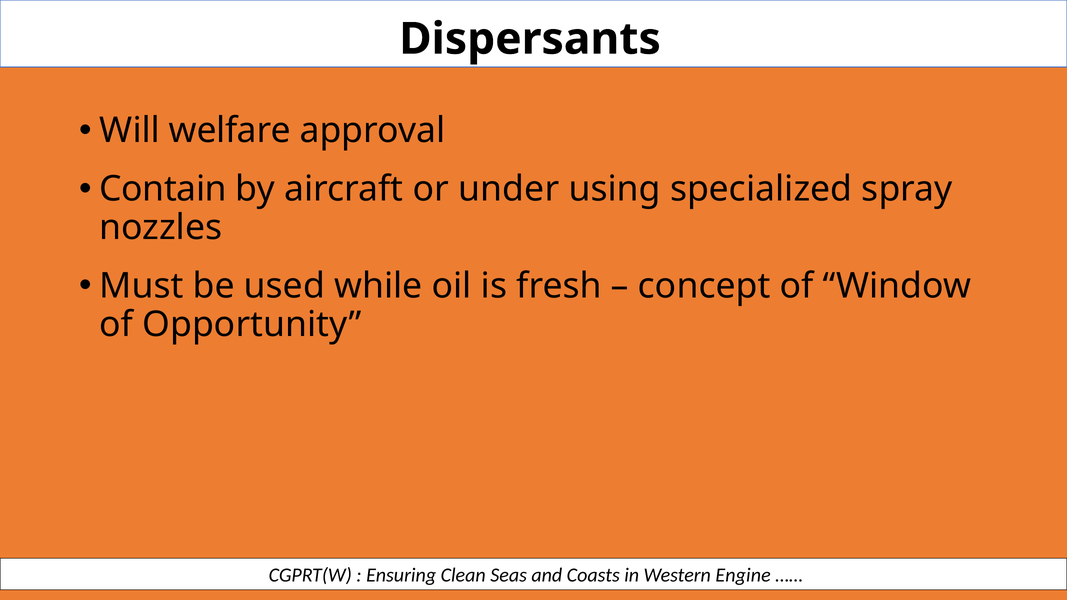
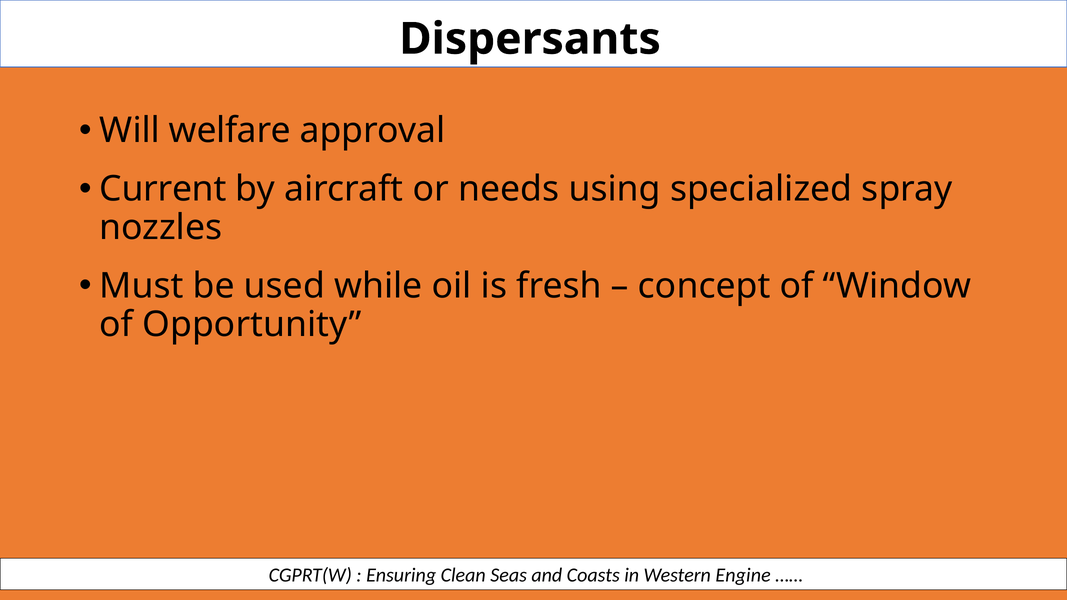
Contain: Contain -> Current (163, 189)
under: under -> needs (509, 189)
